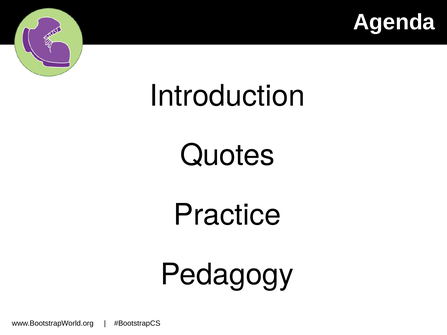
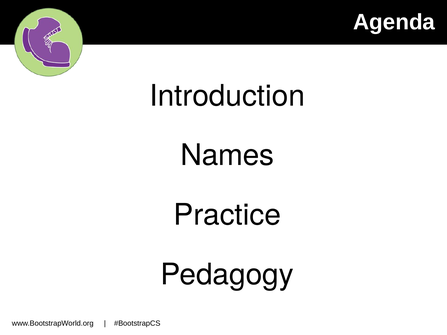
Quotes: Quotes -> Names (227, 156)
